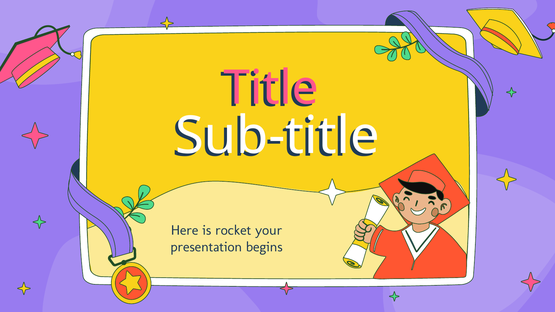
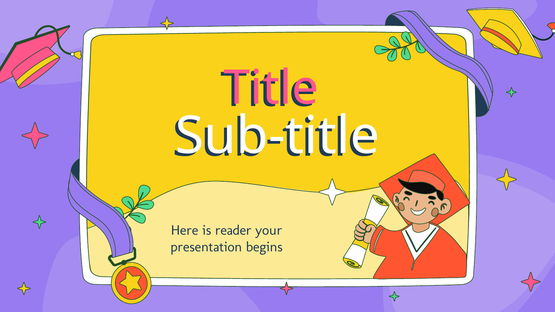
rocket: rocket -> reader (233, 230)
